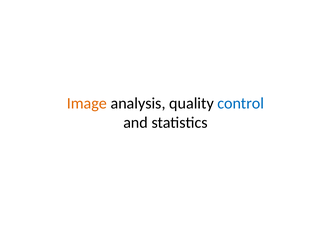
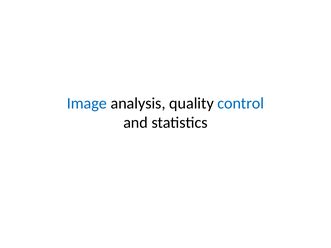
Image colour: orange -> blue (87, 103)
